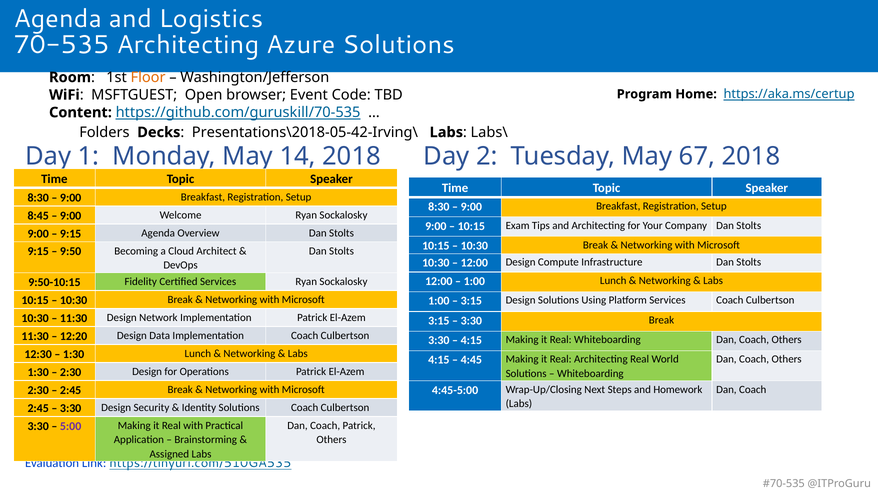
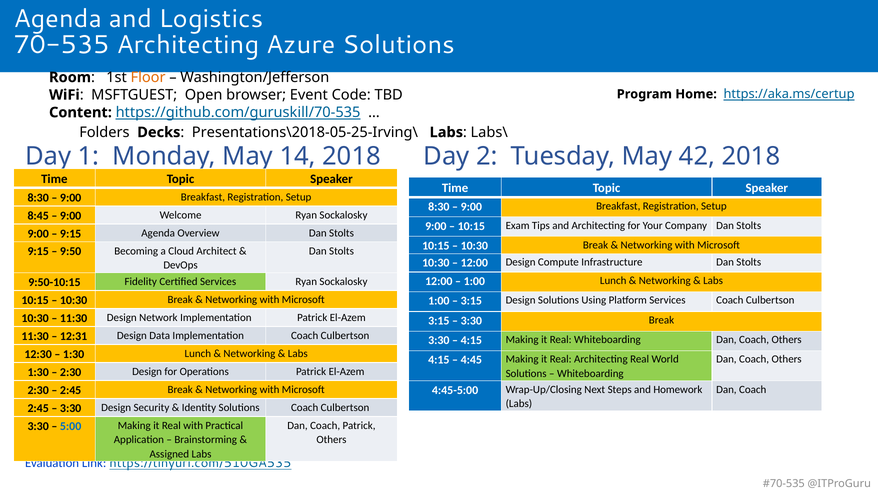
Presentations\2018-05-42-Irving\: Presentations\2018-05-42-Irving\ -> Presentations\2018-05-25-Irving\ (305, 132)
67: 67 -> 42 (697, 156)
12:20: 12:20 -> 12:31 (74, 336)
5:00 colour: purple -> blue (71, 426)
